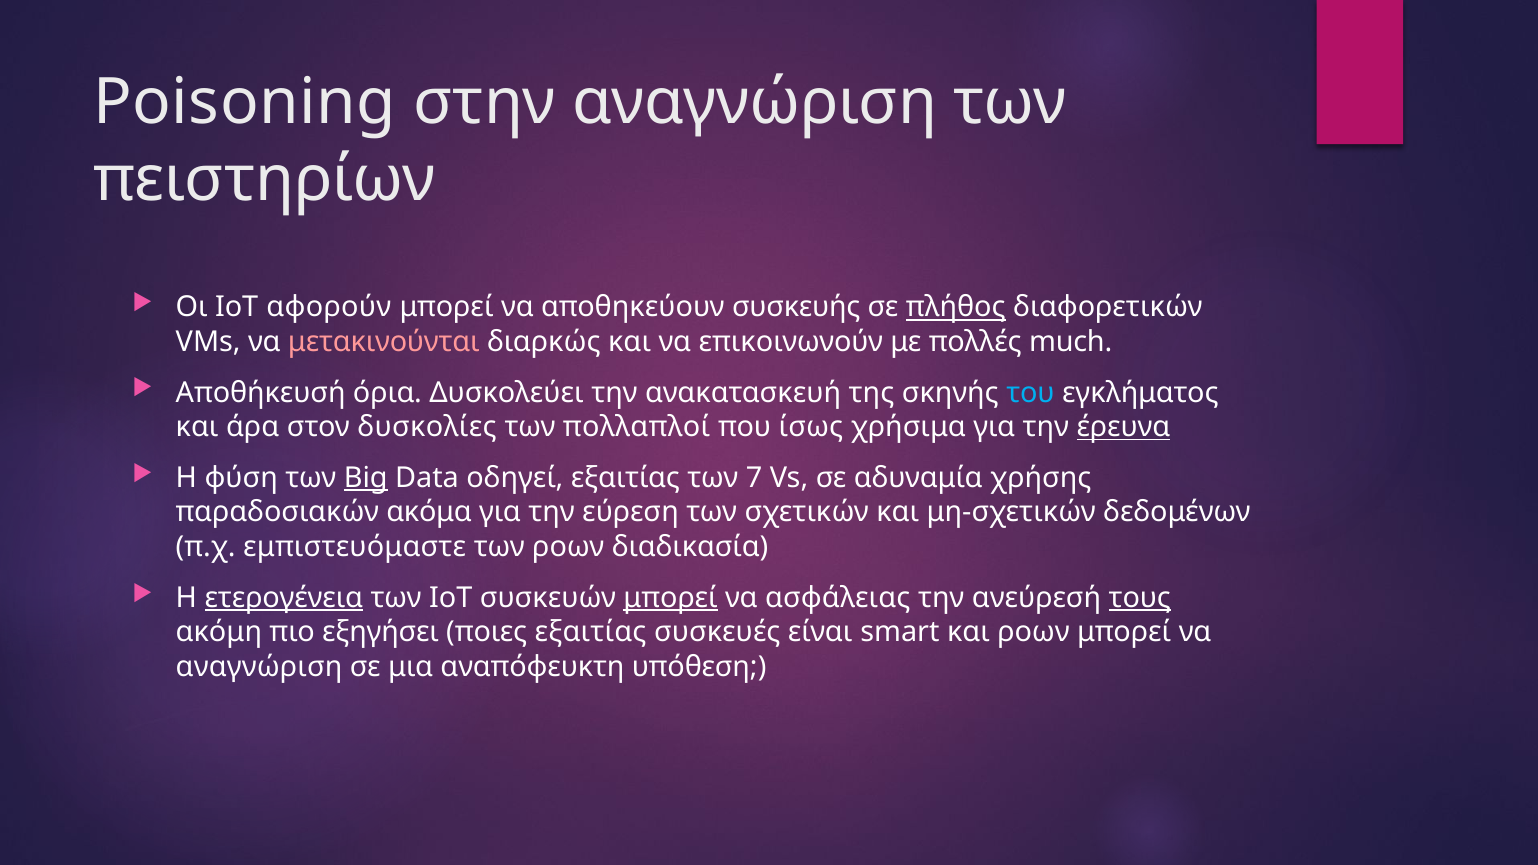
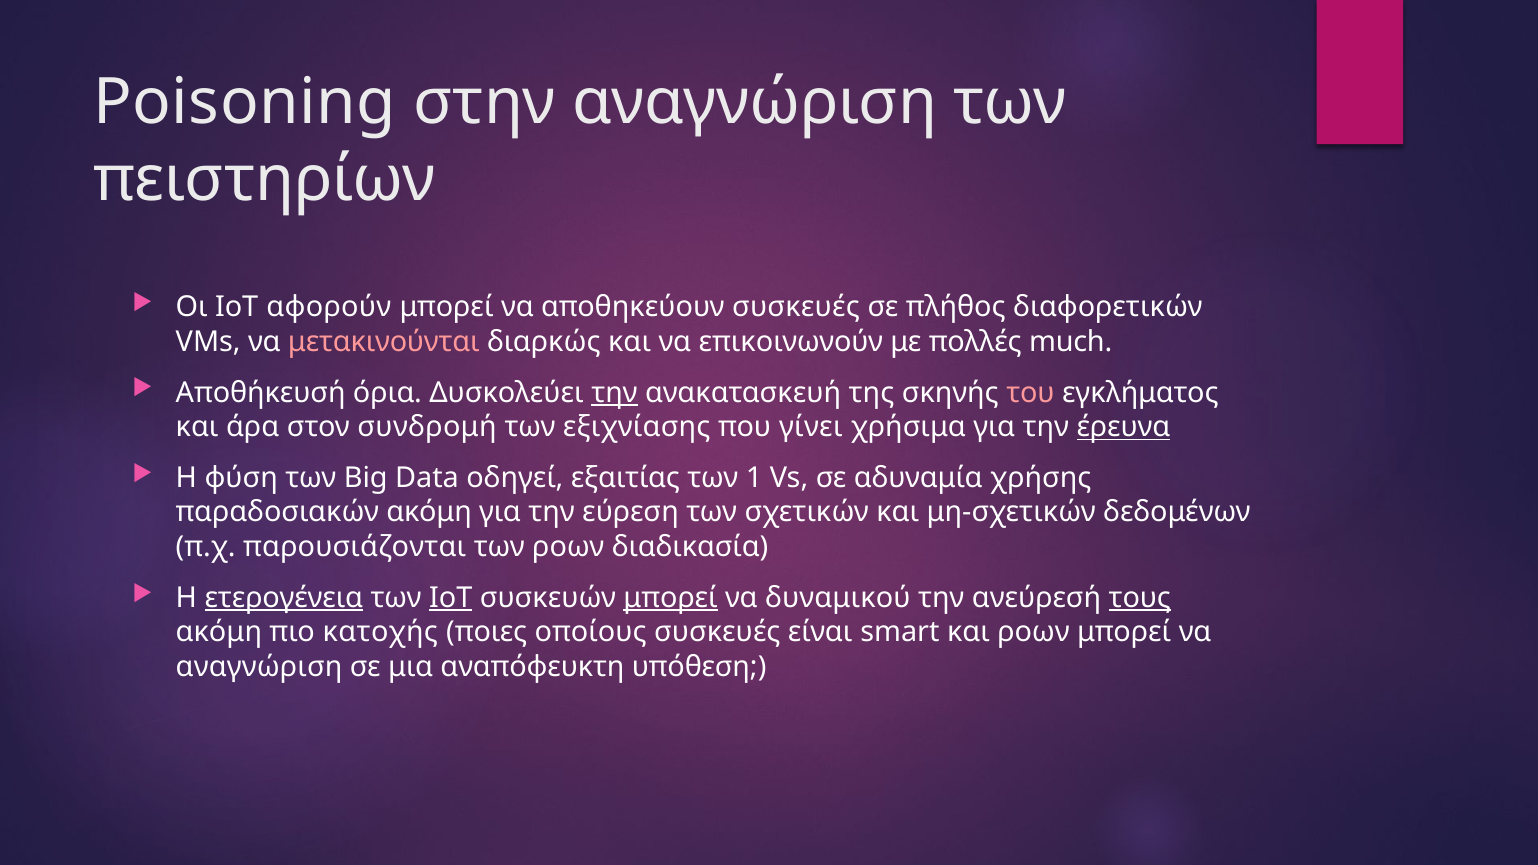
αποθηκεύουν συσκευής: συσκευής -> συσκευές (796, 307)
πλήθος underline: present -> none (956, 307)
την underline: none -> present (614, 393)
του colour: light blue -> pink (1030, 393)
δυσκολίες: δυσκολίες -> συνδρομή (427, 427)
πολλαπλοί: πολλαπλοί -> εξιχνίασης (637, 427)
ίσως: ίσως -> γίνει (811, 427)
Big underline: present -> none (366, 478)
7: 7 -> 1 (754, 478)
παραδοσιακών ακόμα: ακόμα -> ακόμη (429, 512)
εμπιστευόμαστε: εμπιστευόμαστε -> παρουσιάζονται (355, 547)
IoT underline: none -> present (451, 598)
ασφάλειας: ασφάλειας -> δυναμικού (838, 598)
εξηγήσει: εξηγήσει -> κατοχής (380, 632)
ποιες εξαιτίας: εξαιτίας -> οποίους (591, 632)
